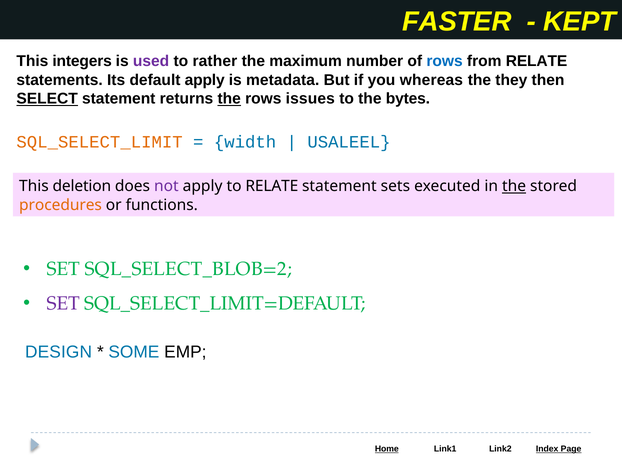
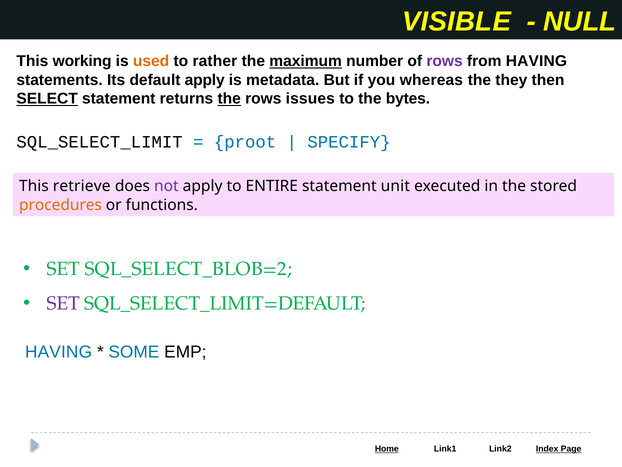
FASTER: FASTER -> VISIBLE (457, 22)
KEPT: KEPT -> NULL (580, 22)
integers: integers -> working (82, 61)
used colour: purple -> orange (151, 61)
maximum underline: none -> present (306, 61)
rows colour: blue -> purple (445, 61)
from RELATE: RELATE -> HAVING (536, 61)
SQL_SELECT_LIMIT colour: orange -> black (100, 142)
width: width -> proot (245, 142)
USALEEL: USALEEL -> SPECIFY (349, 142)
deletion: deletion -> retrieve (82, 186)
to RELATE: RELATE -> ENTIRE (272, 186)
sets: sets -> unit (395, 186)
the underline: present -> none (514, 186)
DESIGN: DESIGN -> HAVING (59, 352)
